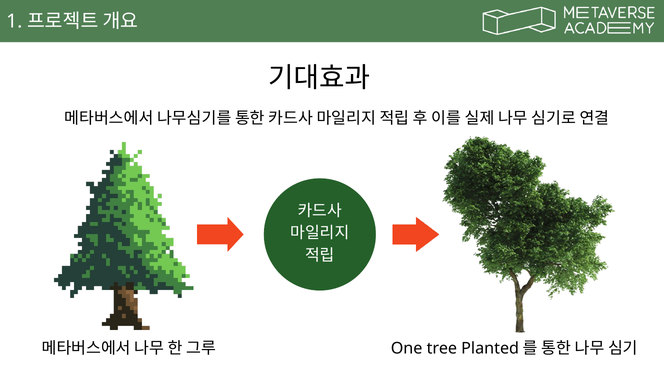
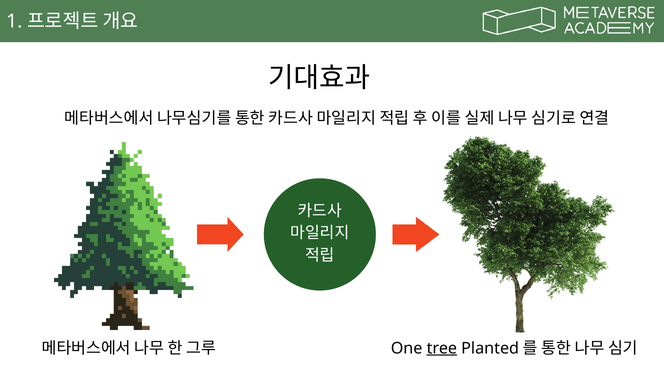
tree underline: none -> present (442, 348)
